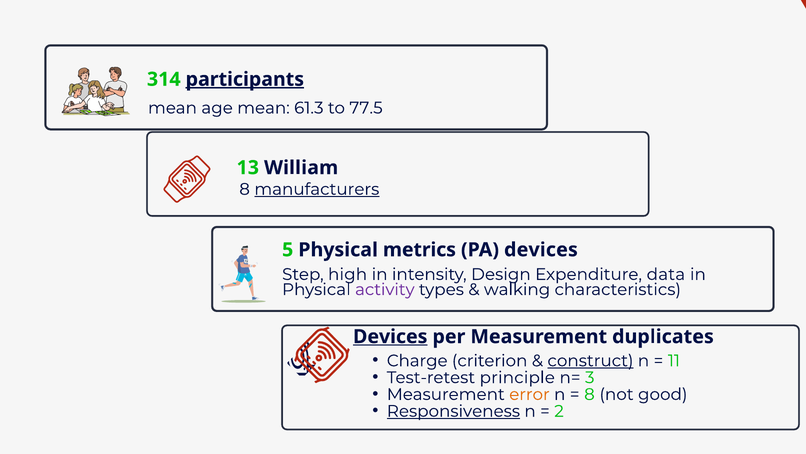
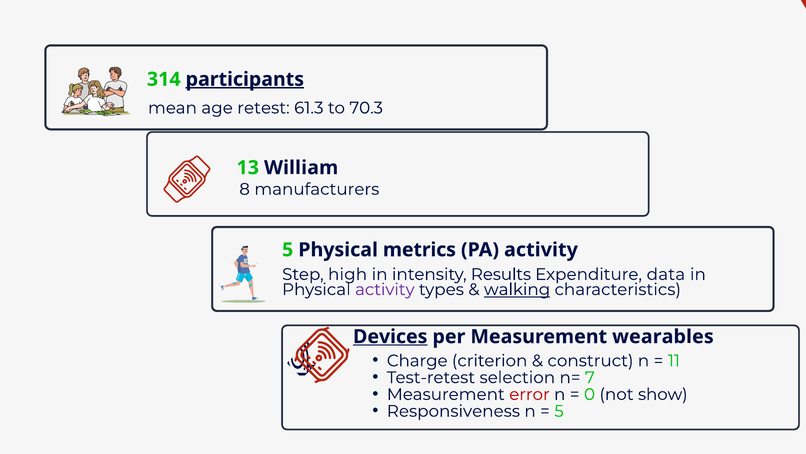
age mean: mean -> retest (263, 108)
77.5: 77.5 -> 70.3 (366, 108)
manufacturers underline: present -> none (317, 189)
PA devices: devices -> activity (541, 249)
Design: Design -> Results (501, 274)
walking underline: none -> present (517, 289)
duplicates: duplicates -> wearables (663, 336)
construct underline: present -> none (590, 360)
principle: principle -> selection (517, 377)
3: 3 -> 7 (590, 377)
error colour: orange -> red (529, 394)
8: 8 -> 0 (590, 394)
good: good -> show (663, 394)
Responsiveness underline: present -> none (453, 411)
2: 2 -> 5 (559, 411)
